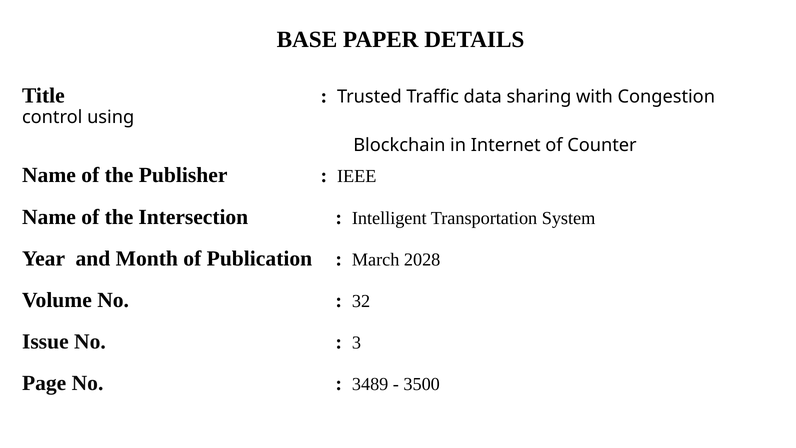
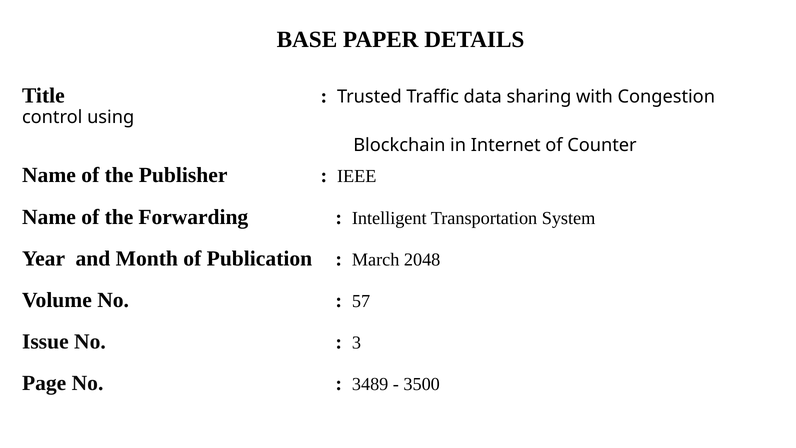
Intersection: Intersection -> Forwarding (193, 217)
2028: 2028 -> 2048 (422, 259)
32: 32 -> 57 (361, 301)
